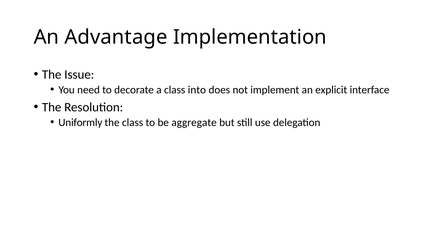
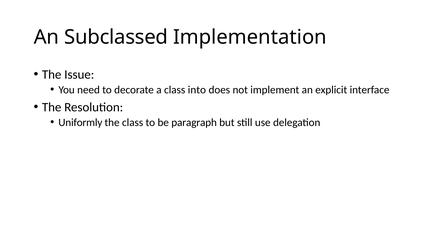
Advantage: Advantage -> Subclassed (116, 37)
aggregate: aggregate -> paragraph (194, 123)
